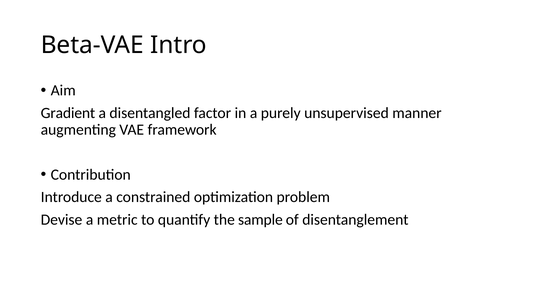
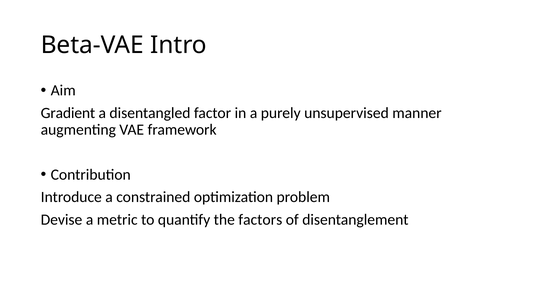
sample: sample -> factors (260, 219)
